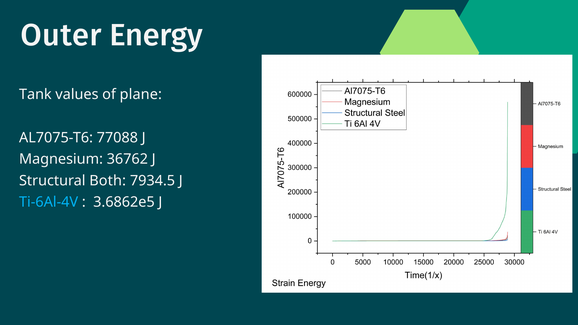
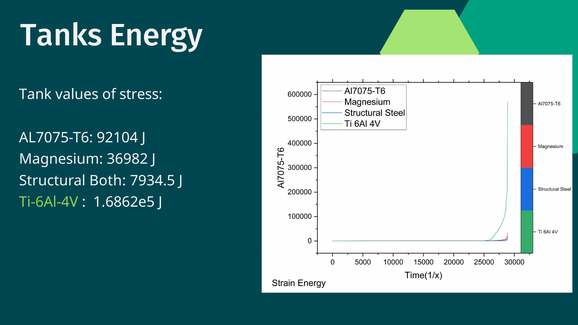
Outer: Outer -> Tanks (61, 35)
plane: plane -> stress (141, 95)
77088: 77088 -> 92104 (117, 138)
36762: 36762 -> 36982 (127, 159)
Ti-6Al-4V colour: light blue -> light green (49, 202)
3.6862e5: 3.6862e5 -> 1.6862e5 (124, 202)
